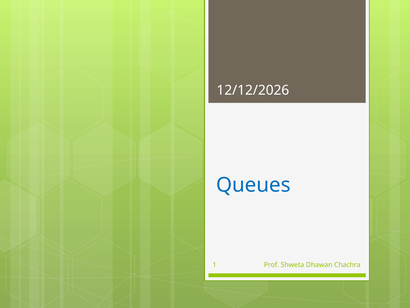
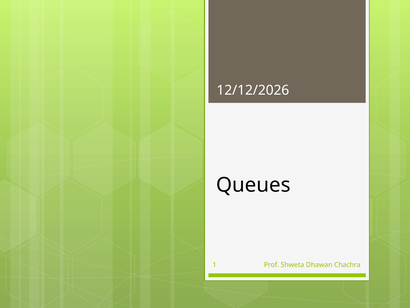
Queues colour: blue -> black (253, 185)
